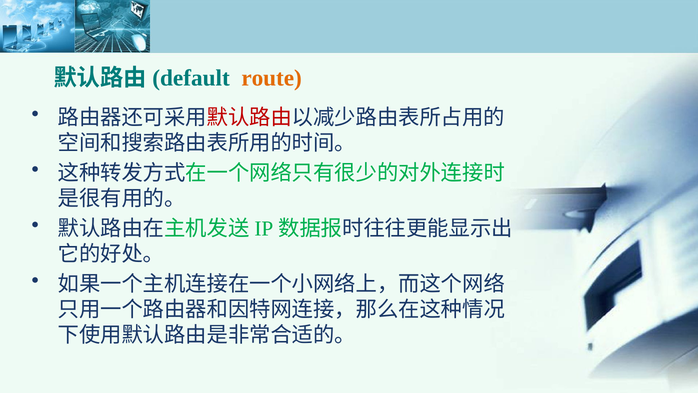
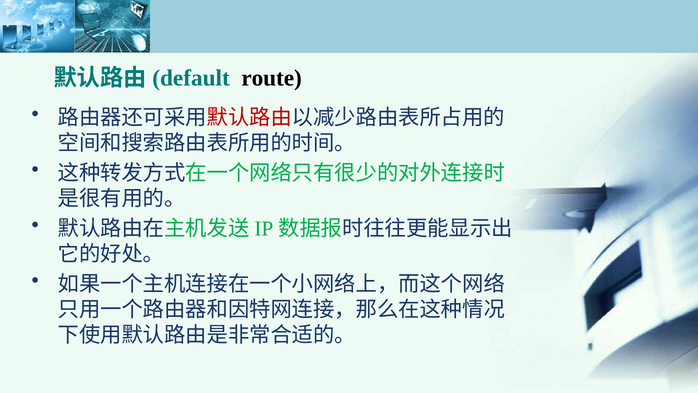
route colour: orange -> black (272, 78)
